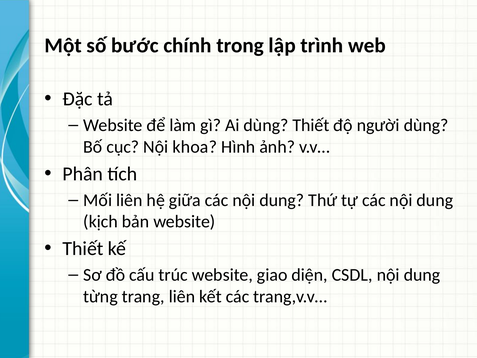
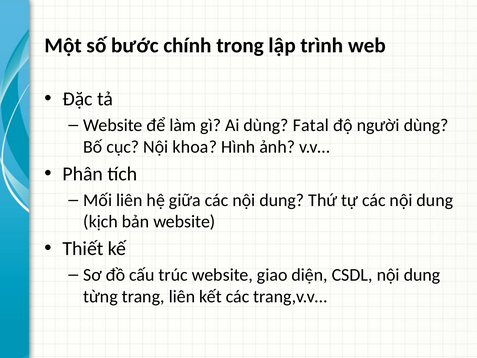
dùng Thiết: Thiết -> Fatal (311, 125)
